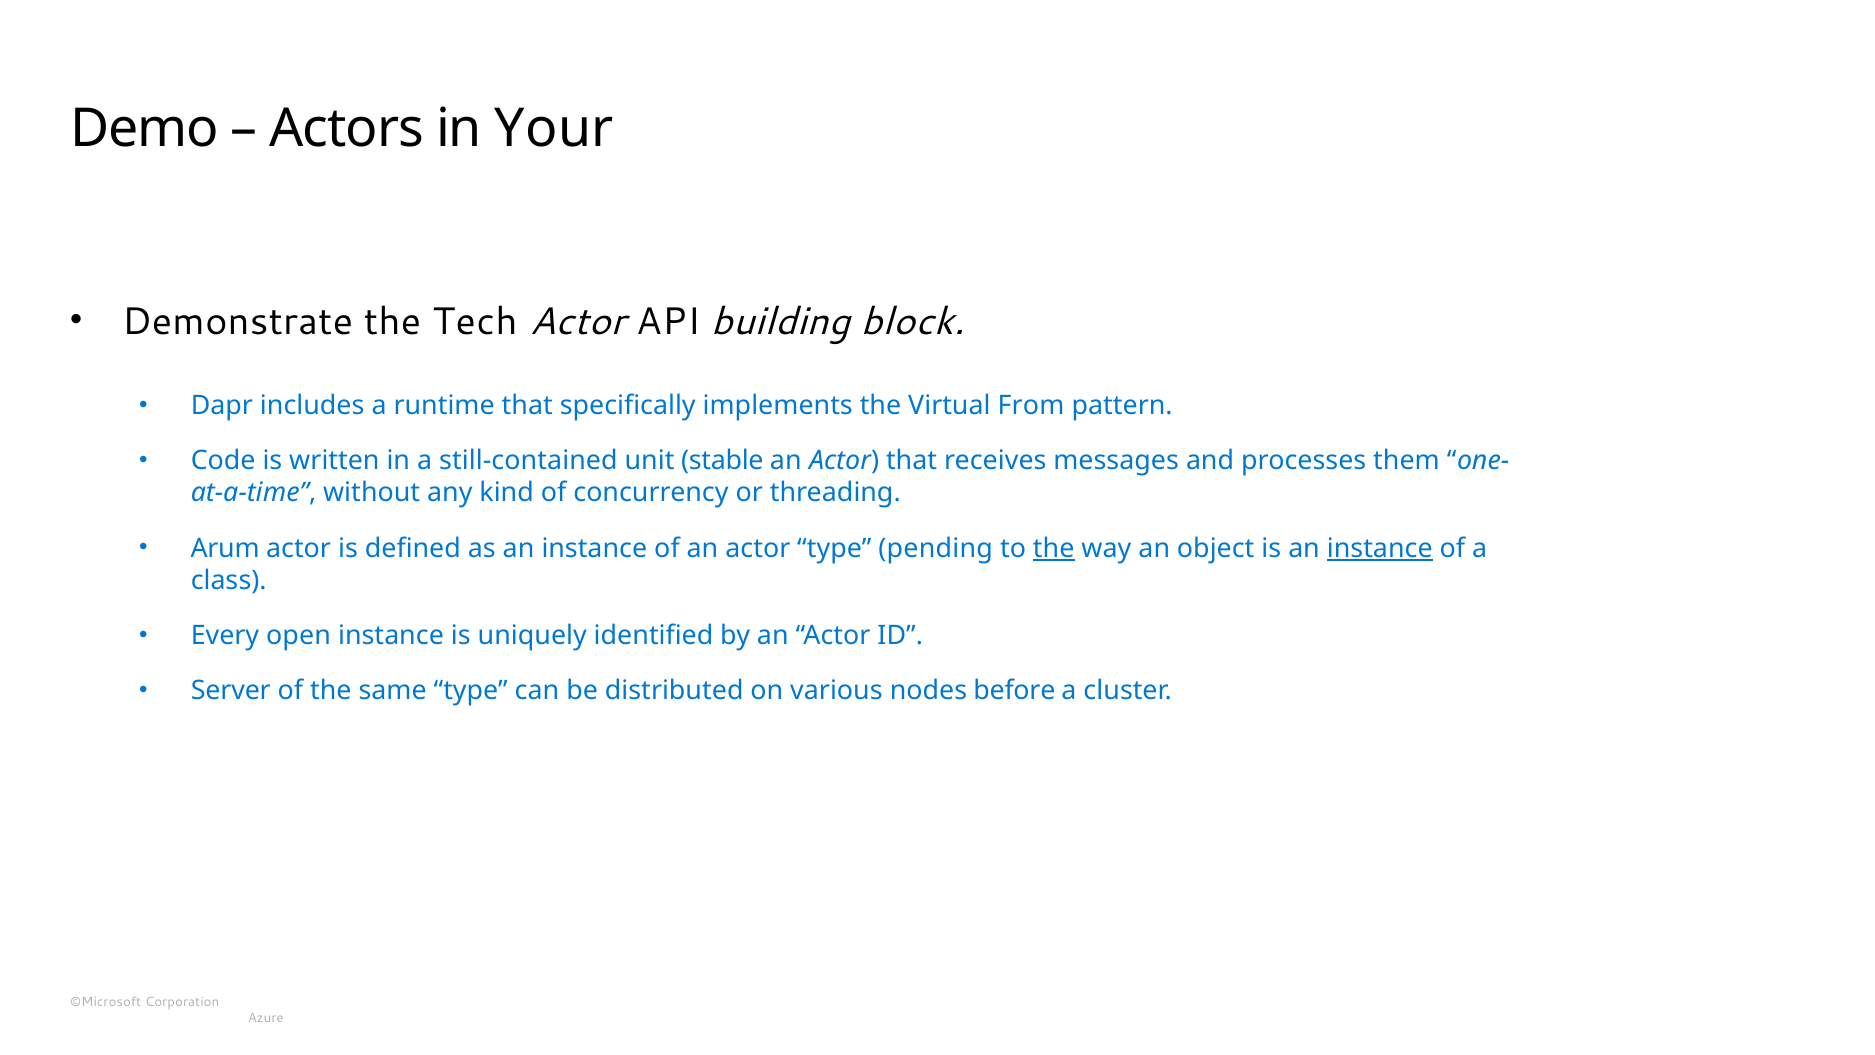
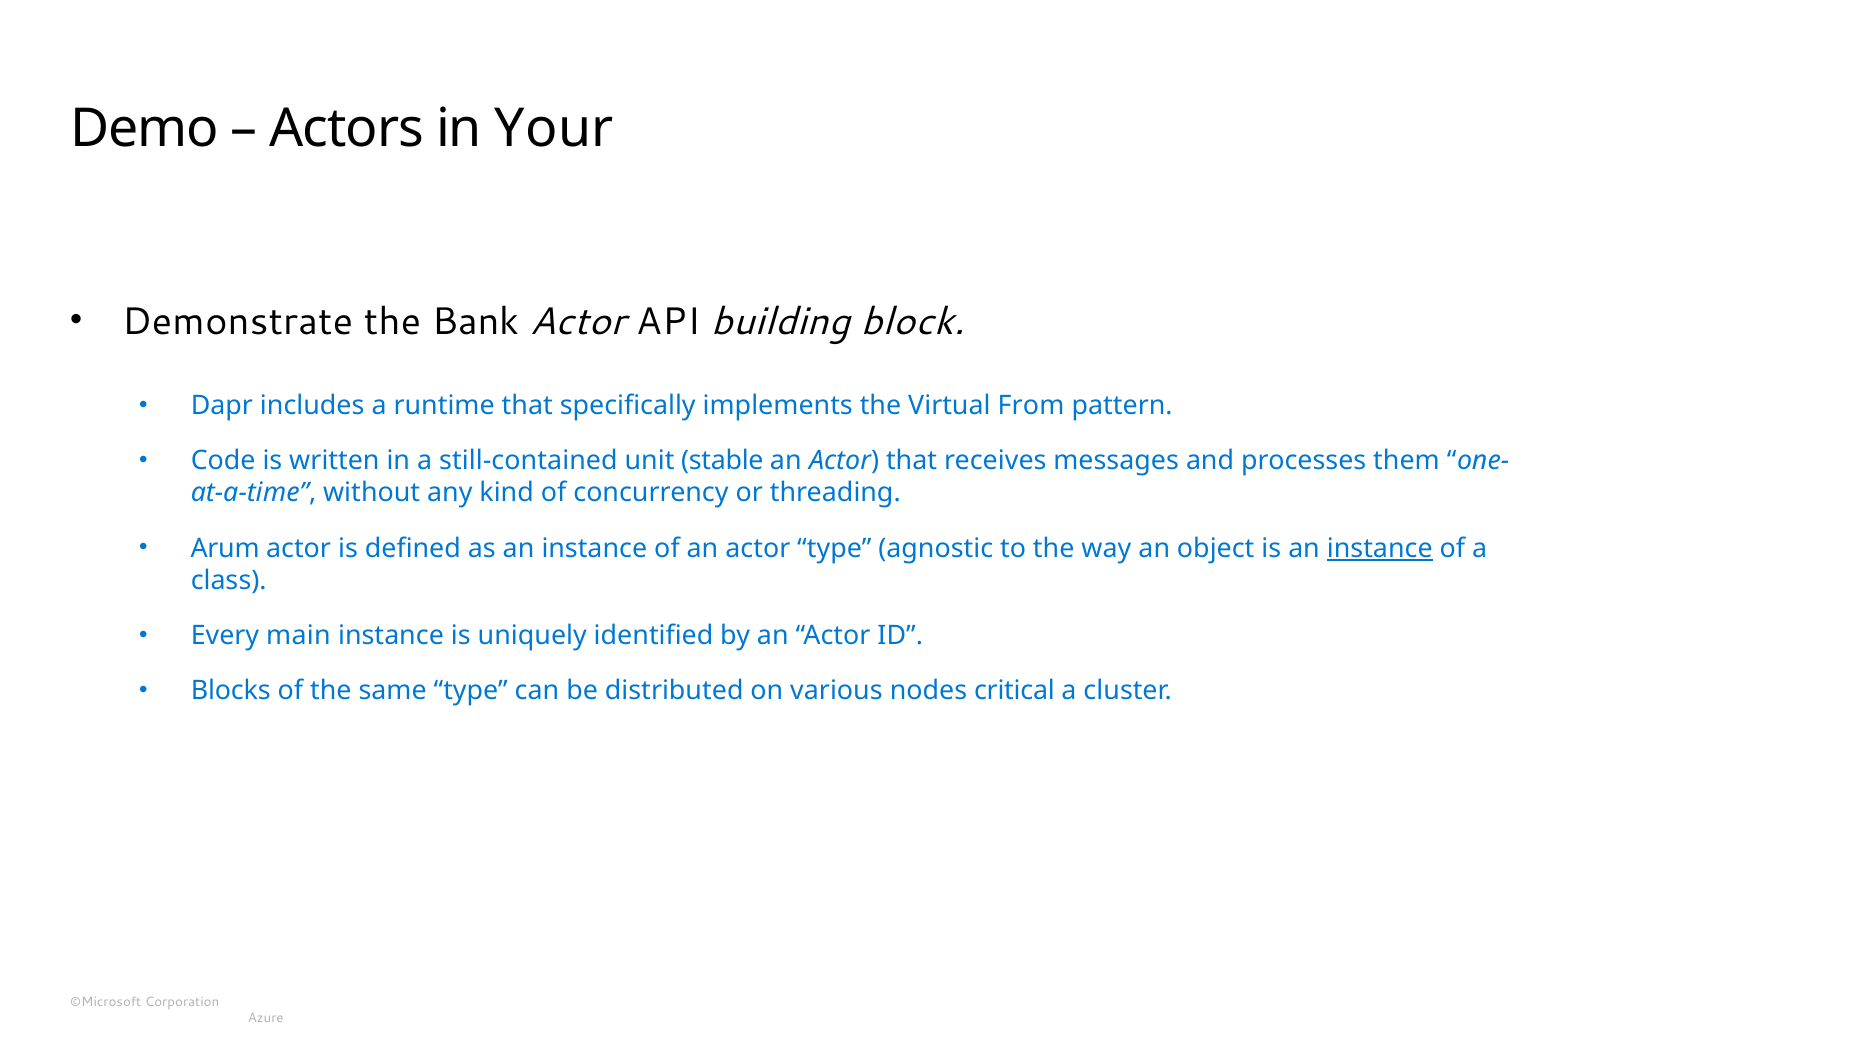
Tech: Tech -> Bank (475, 321)
pending: pending -> agnostic (936, 548)
the underline: present -> none (1054, 548)
open: open -> main (298, 635)
Server: Server -> Blocks (231, 690)
before: before -> critical (1014, 690)
